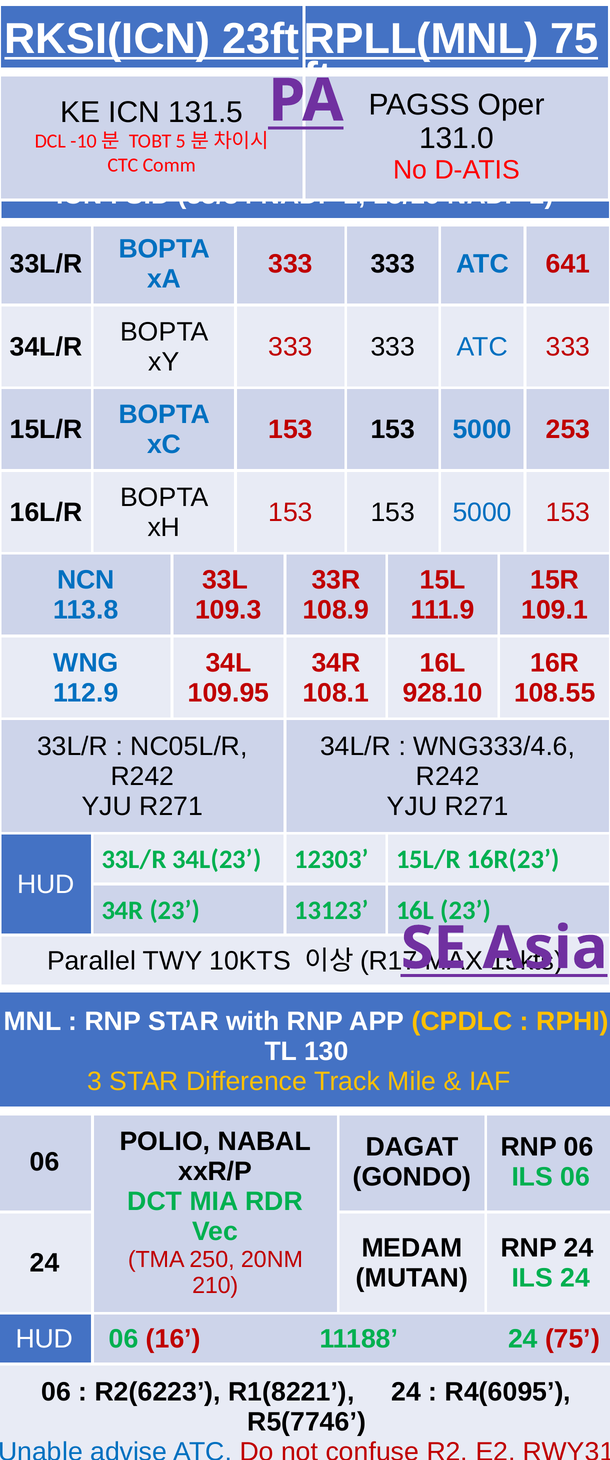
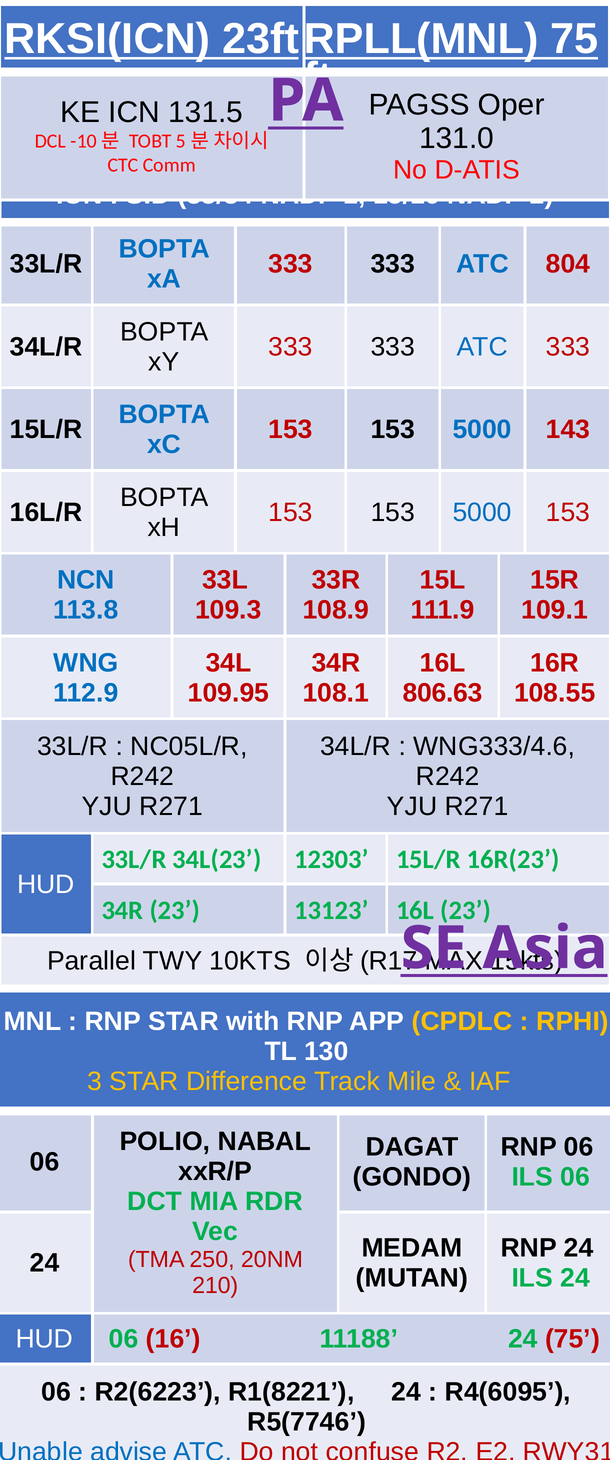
641: 641 -> 804 (568, 264)
253: 253 -> 143 (568, 430)
928.10: 928.10 -> 806.63 (443, 693)
